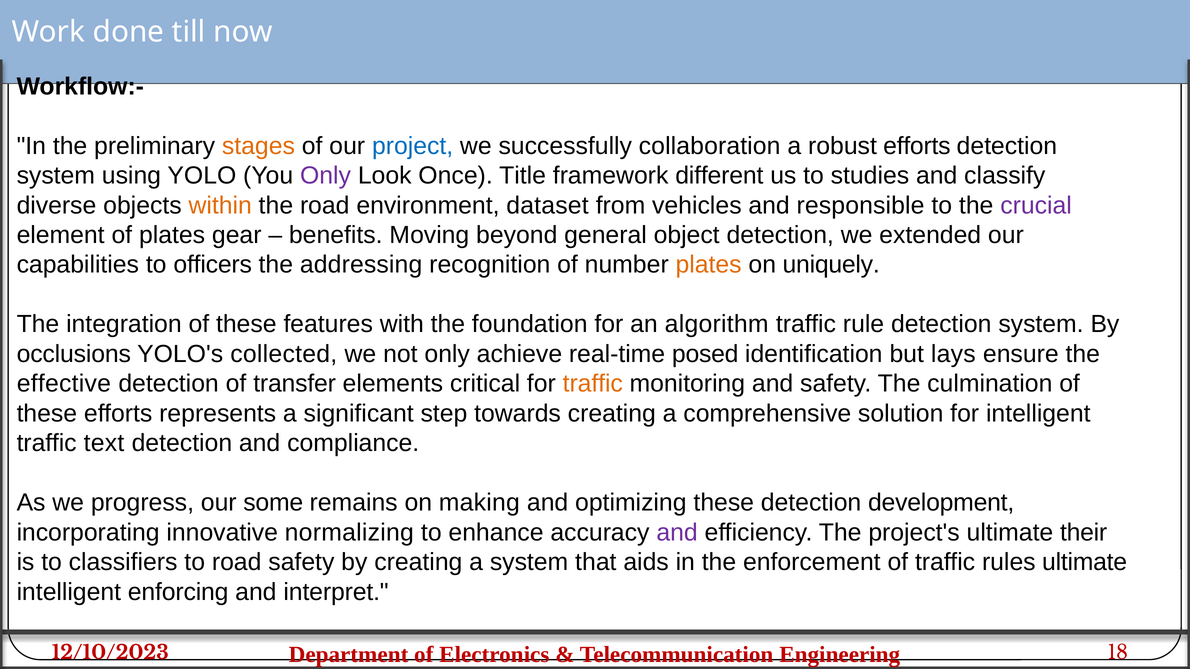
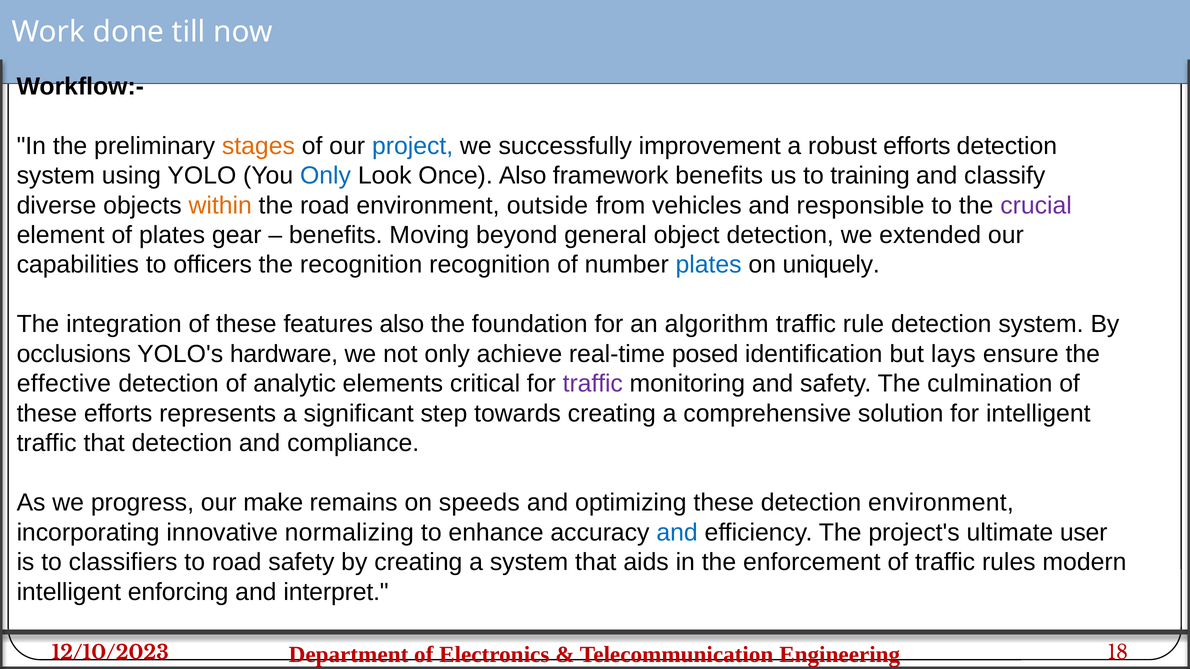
collaboration: collaboration -> improvement (710, 146)
Only colour: purple -> blue (325, 176)
Once Title: Title -> Also (523, 176)
framework different: different -> benefits (719, 176)
studies: studies -> training (870, 176)
dataset: dataset -> outside (547, 205)
the addressing: addressing -> recognition (361, 265)
plates colour: orange -> blue (709, 265)
features with: with -> also (402, 324)
collected: collected -> hardware (284, 354)
transfer: transfer -> analytic (295, 384)
traffic colour: orange -> purple (593, 384)
traffic text: text -> that (104, 443)
some: some -> make (273, 503)
making: making -> speeds (479, 503)
detection development: development -> environment (941, 503)
and colour: purple -> blue (677, 533)
their: their -> user (1084, 533)
rules ultimate: ultimate -> modern (1084, 562)
